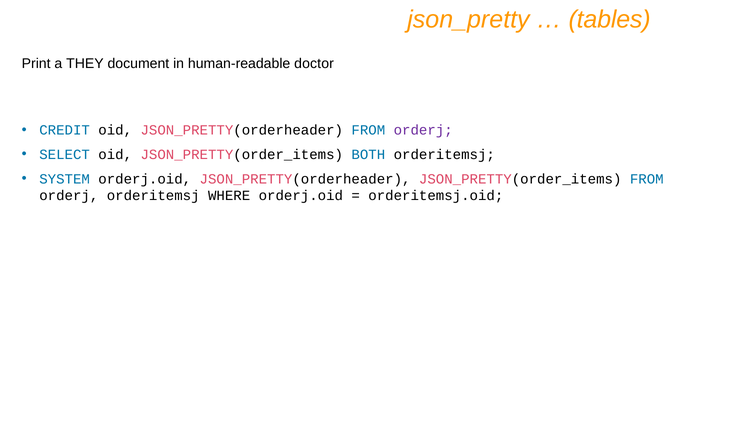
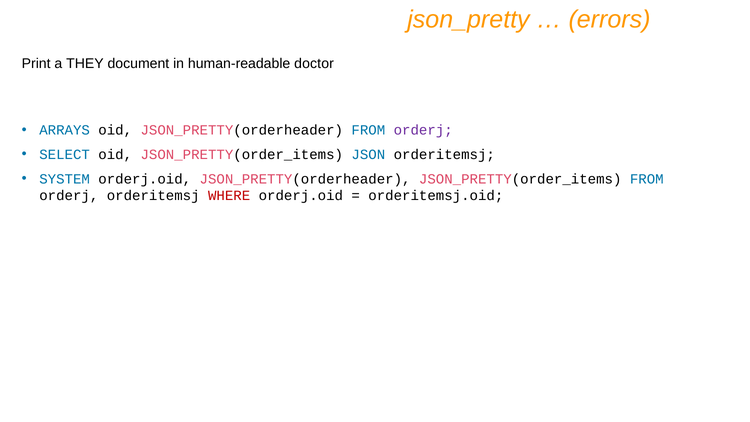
tables: tables -> errors (609, 20)
CREDIT: CREDIT -> ARRAYS (65, 130)
BOTH: BOTH -> JSON (368, 154)
WHERE colour: black -> red (229, 196)
